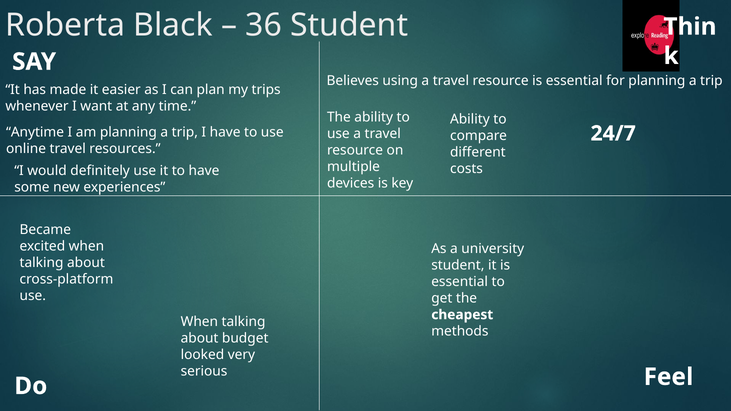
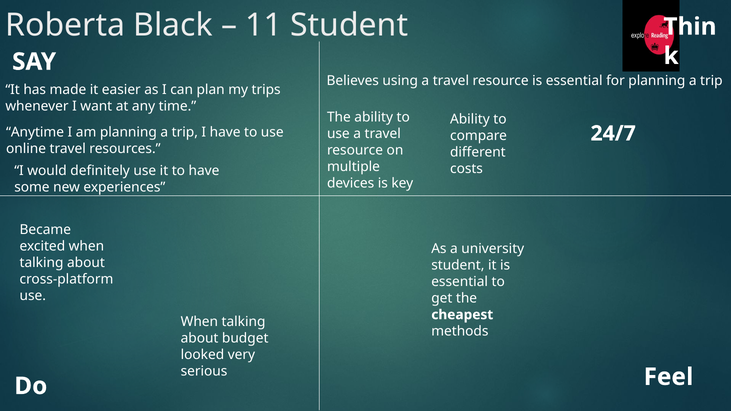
36: 36 -> 11 (264, 25)
